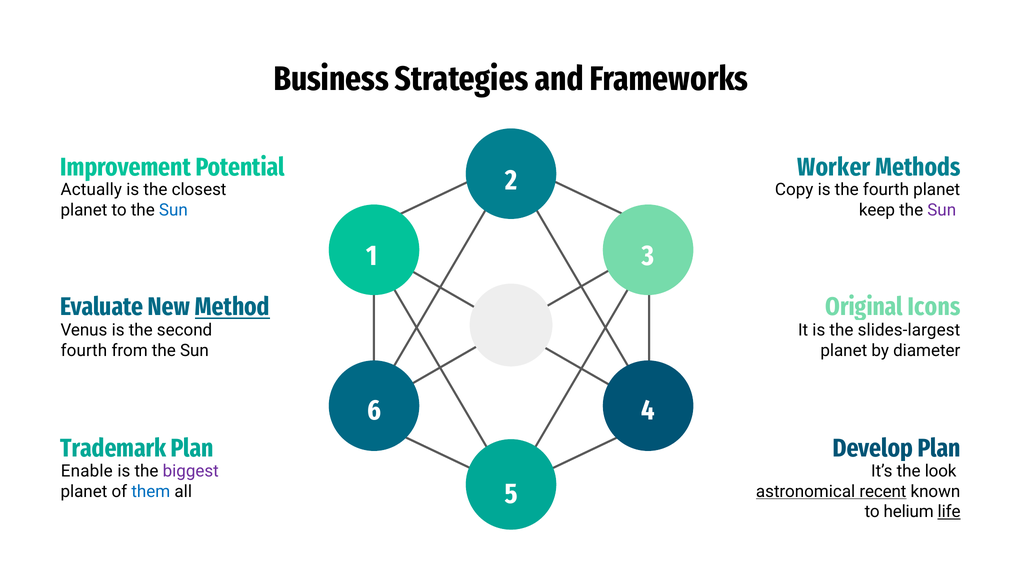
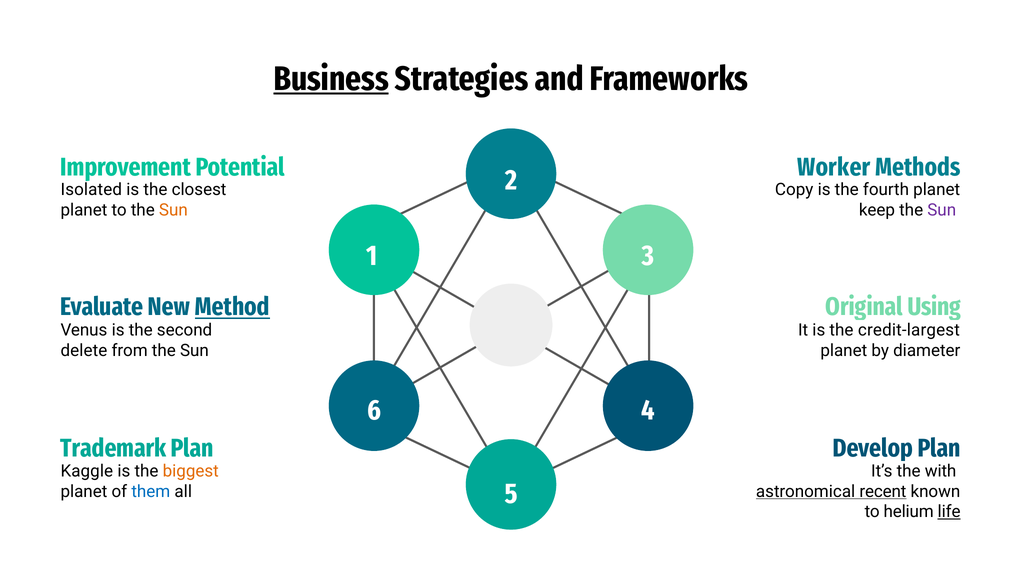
Business underline: none -> present (331, 79)
Actually: Actually -> Isolated (91, 190)
Sun colour: blue -> orange (173, 210)
Icons: Icons -> Using (934, 307)
slides-largest: slides-largest -> credit-largest (909, 330)
fourth: fourth -> delete (84, 351)
Enable: Enable -> Kaggle (87, 471)
biggest colour: purple -> orange (191, 471)
look: look -> with (941, 471)
